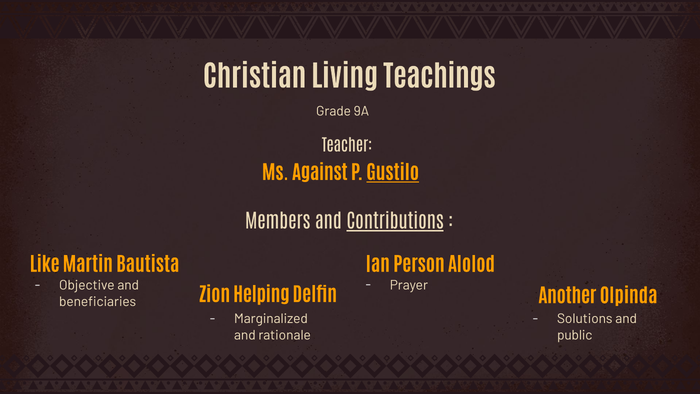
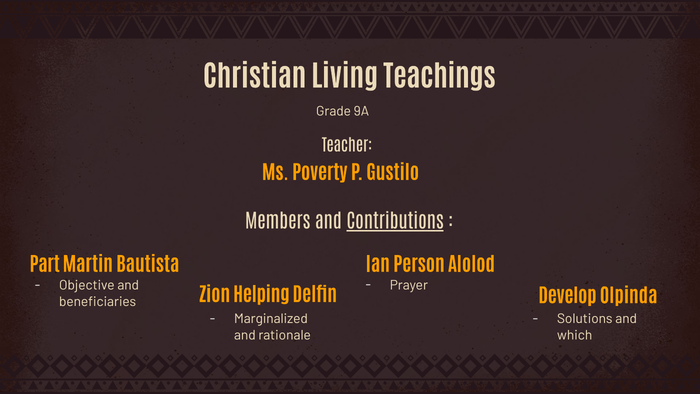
Against: Against -> Poverty (320, 173)
Gustilo underline: present -> none (393, 173)
Like: Like -> Part (45, 265)
Another: Another -> Develop (567, 297)
public: public -> which (575, 335)
